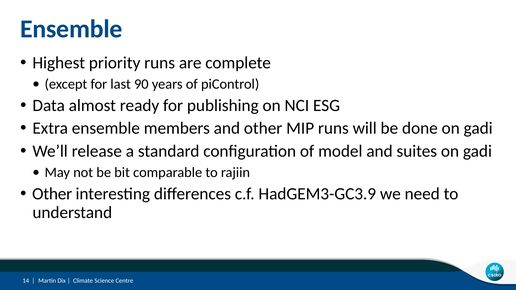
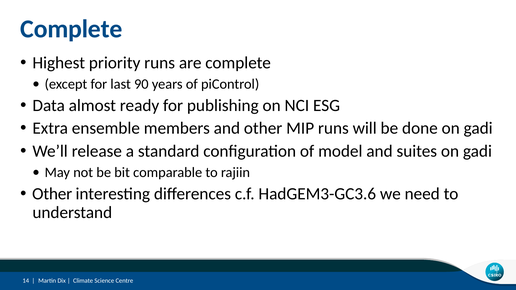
Ensemble: Ensemble -> Complete (71, 29)
HadGEM3-GC3.9: HadGEM3-GC3.9 -> HadGEM3-GC3.6 (317, 194)
